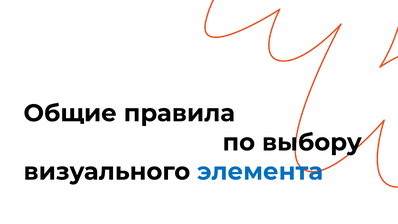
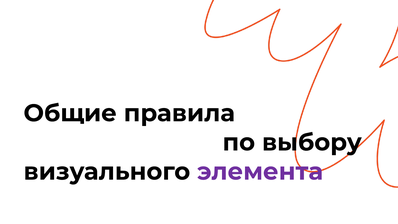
элемента colour: blue -> purple (260, 172)
